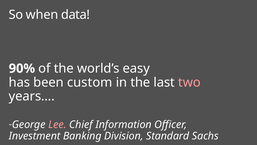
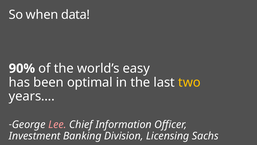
custom: custom -> optimal (90, 82)
two colour: pink -> yellow (189, 82)
Standard: Standard -> Licensing (168, 136)
